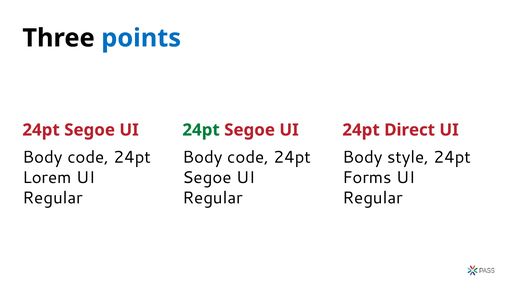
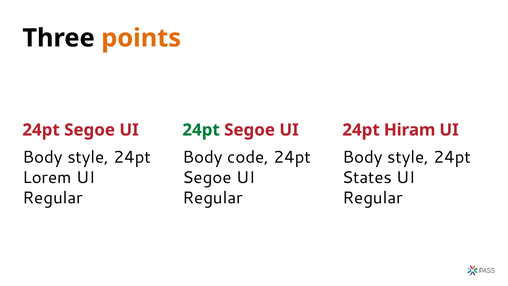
points colour: blue -> orange (141, 38)
Direct: Direct -> Hiram (410, 130)
code: code -> style (88, 157)
Forms: Forms -> States (367, 177)
